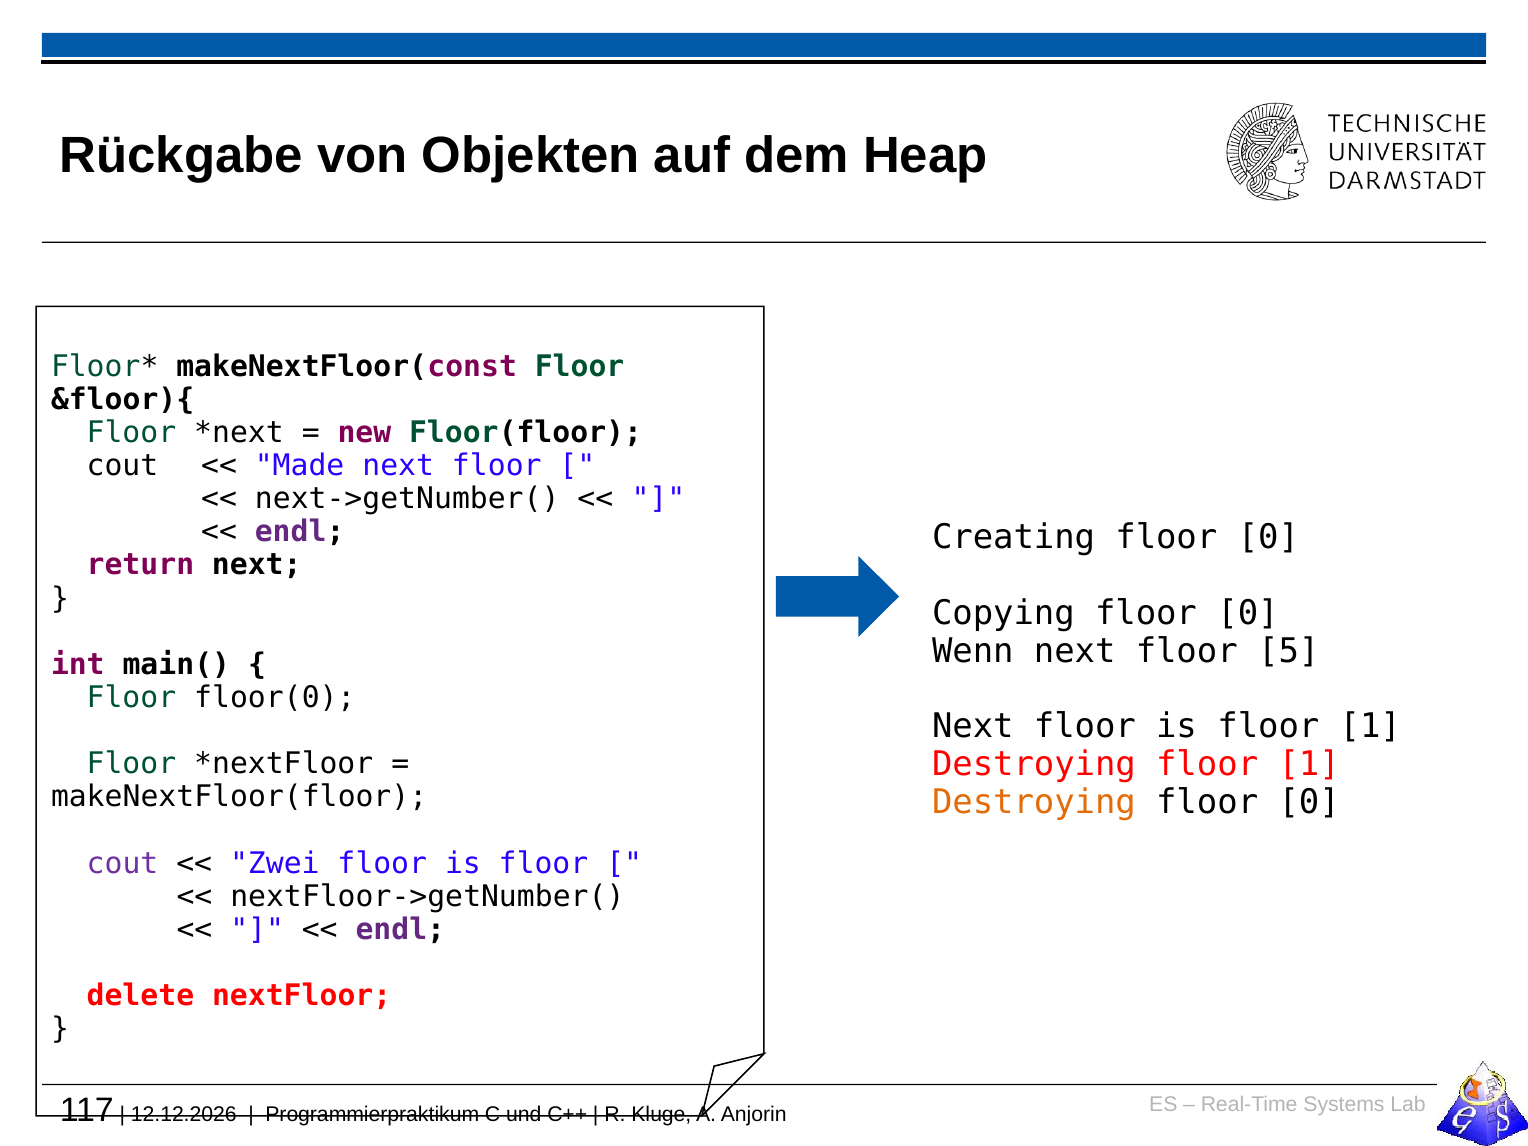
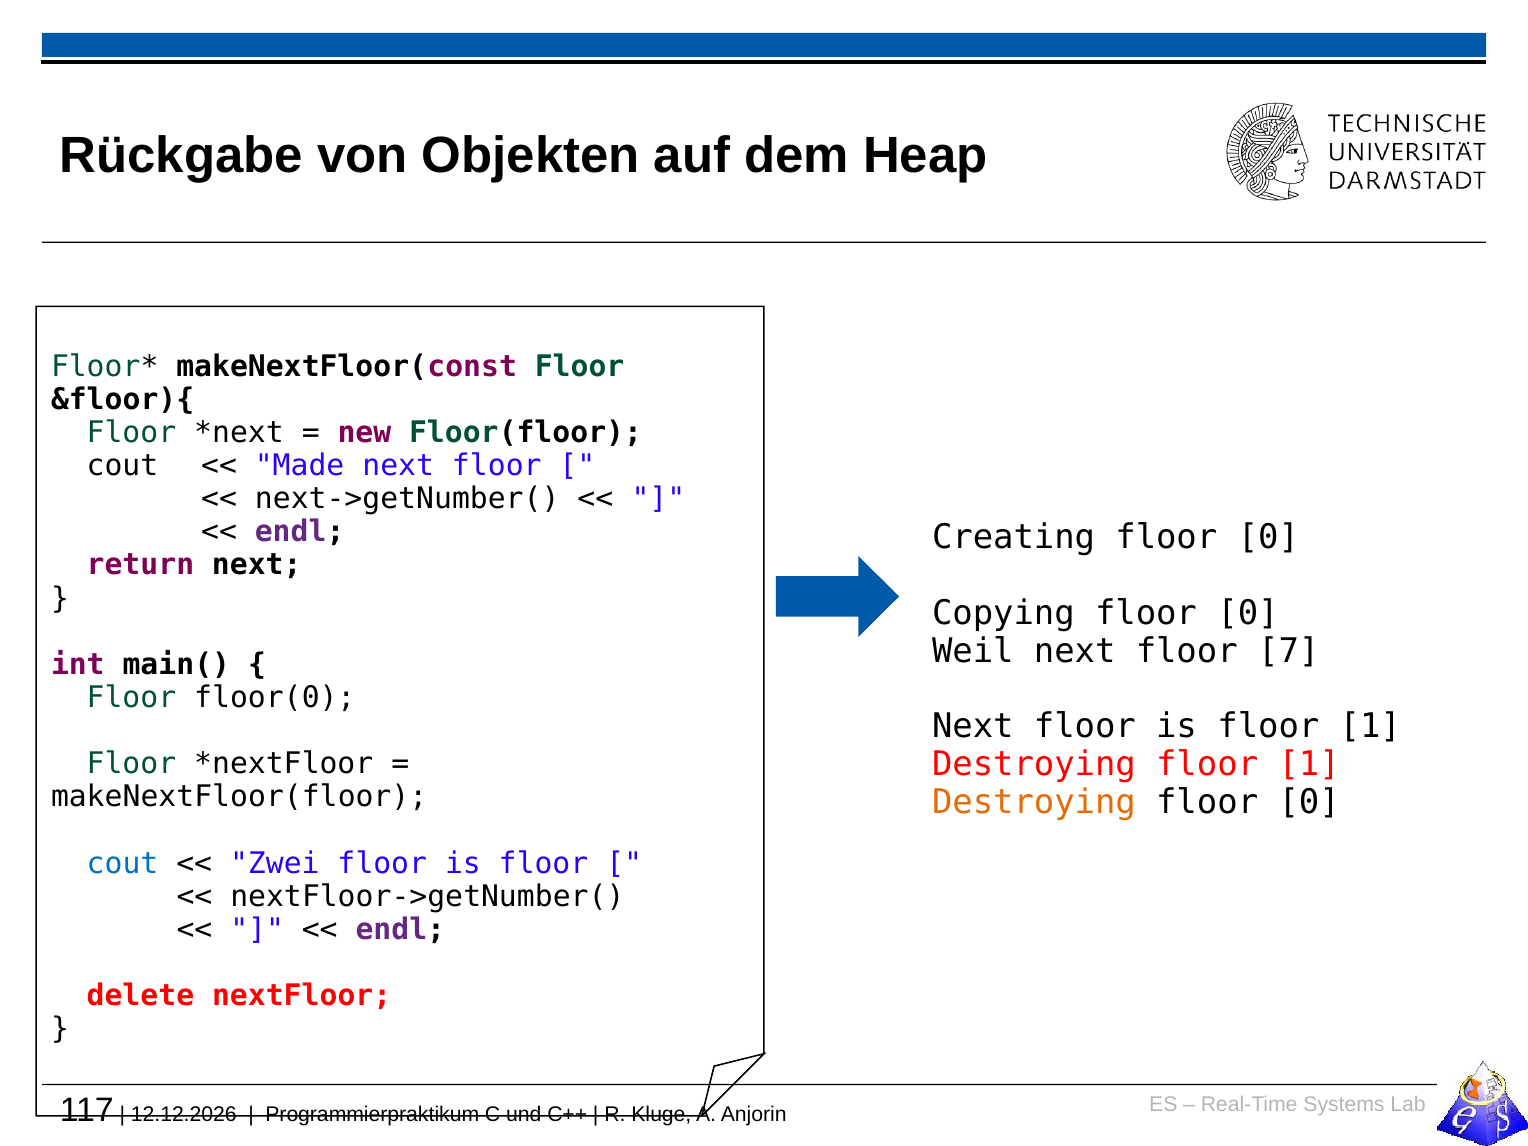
Wenn: Wenn -> Weil (973, 651)
5: 5 -> 7 (1289, 651)
cout colour: purple -> blue (123, 863)
